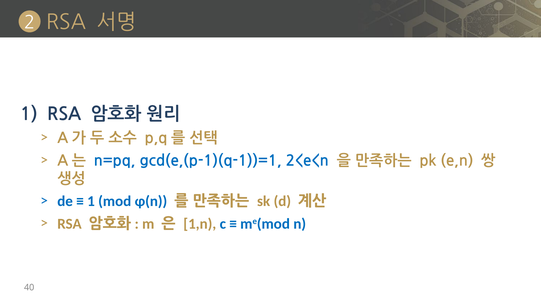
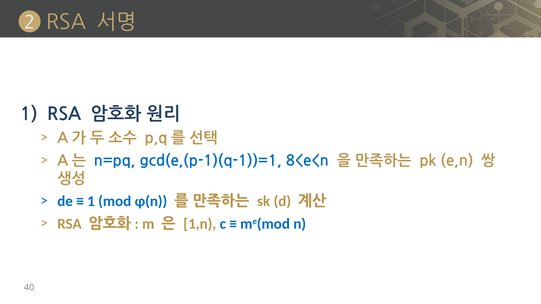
2<e<n: 2<e<n -> 8<e<n (307, 161)
